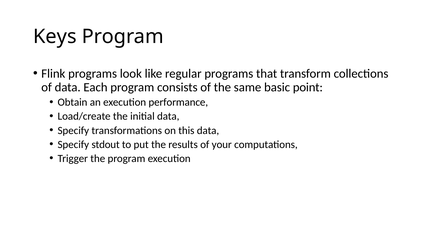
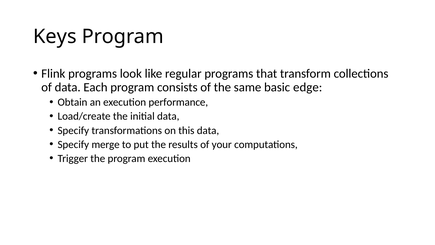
point: point -> edge (308, 87)
stdout: stdout -> merge (106, 144)
